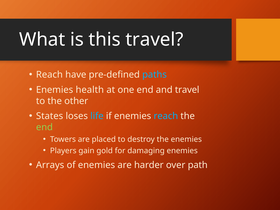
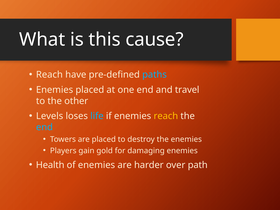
this travel: travel -> cause (154, 39)
Enemies health: health -> placed (90, 90)
States: States -> Levels (50, 116)
reach colour: light blue -> yellow (166, 116)
end colour: light green -> light blue (44, 127)
Arrays: Arrays -> Health (50, 165)
